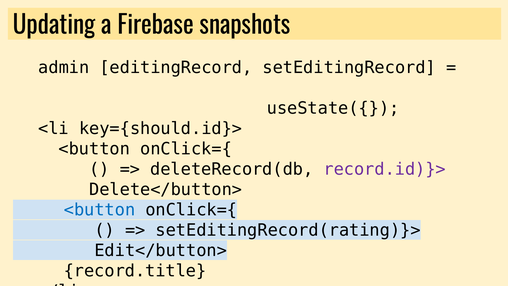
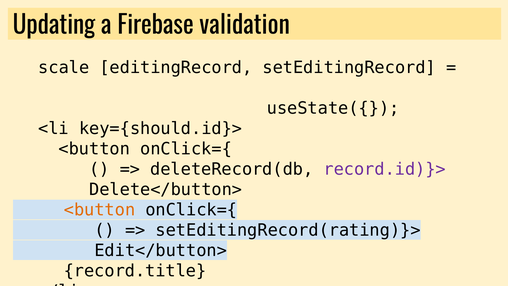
snapshots: snapshots -> validation (245, 25)
admin: admin -> scale (64, 67)
<button colour: blue -> orange (100, 210)
